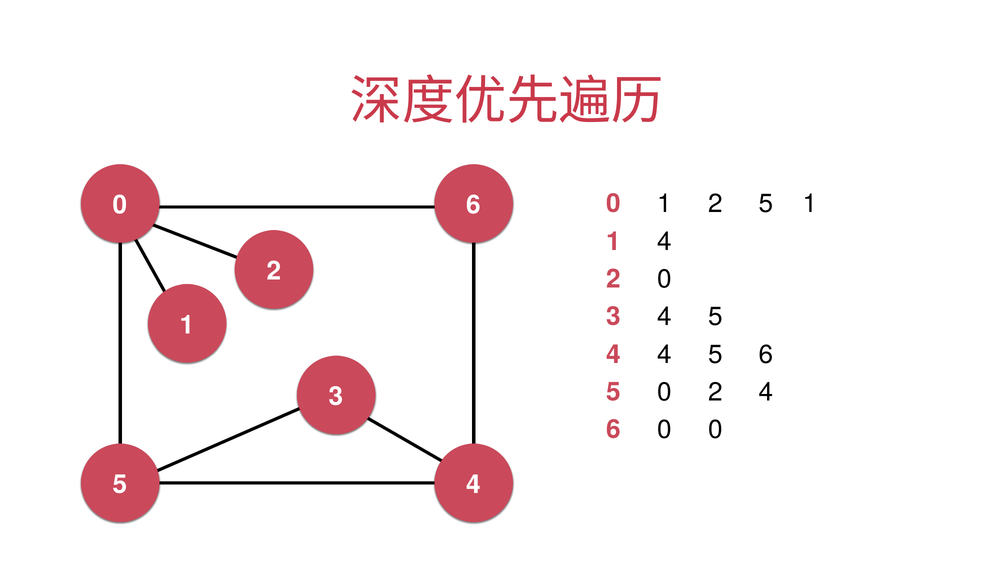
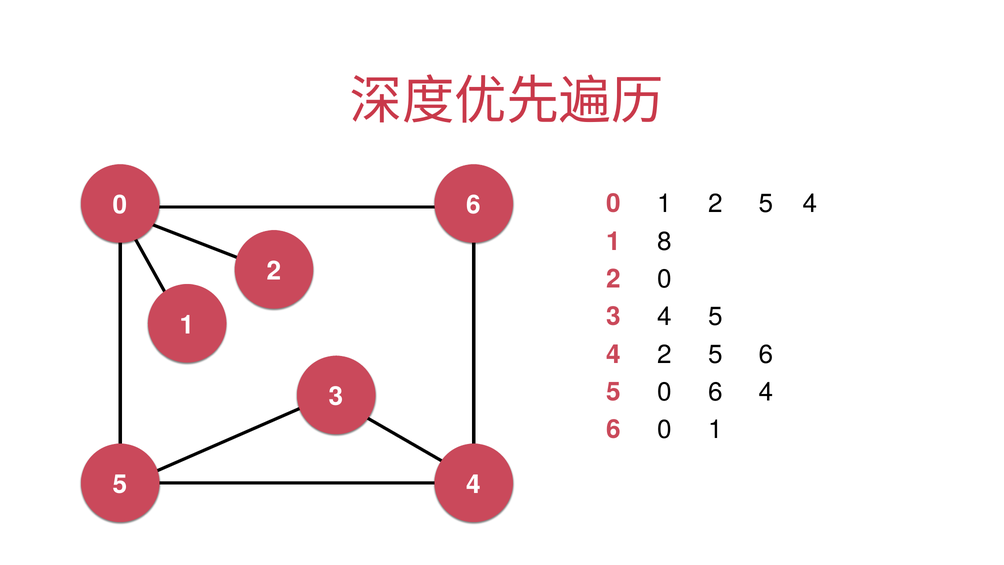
2 5 1: 1 -> 4 (810, 204)
1 4: 4 -> 8 (664, 241)
4 4: 4 -> 2 (664, 354)
0 2: 2 -> 6 (715, 392)
6 0 0: 0 -> 1 (715, 430)
